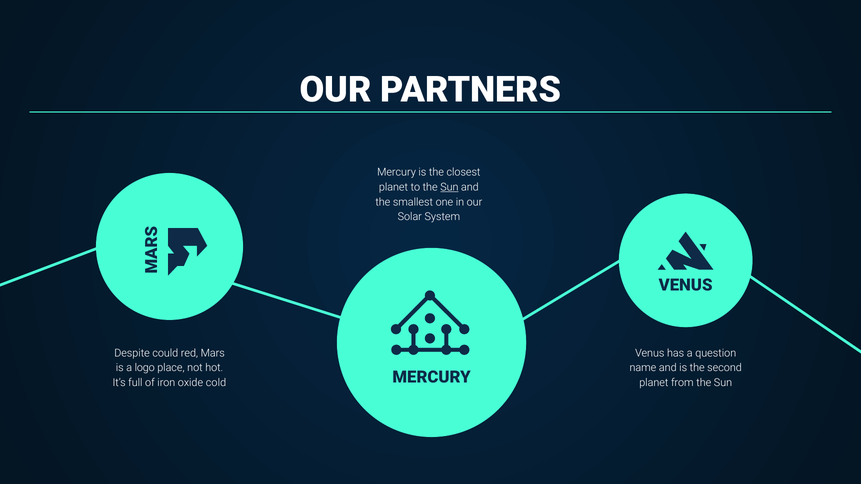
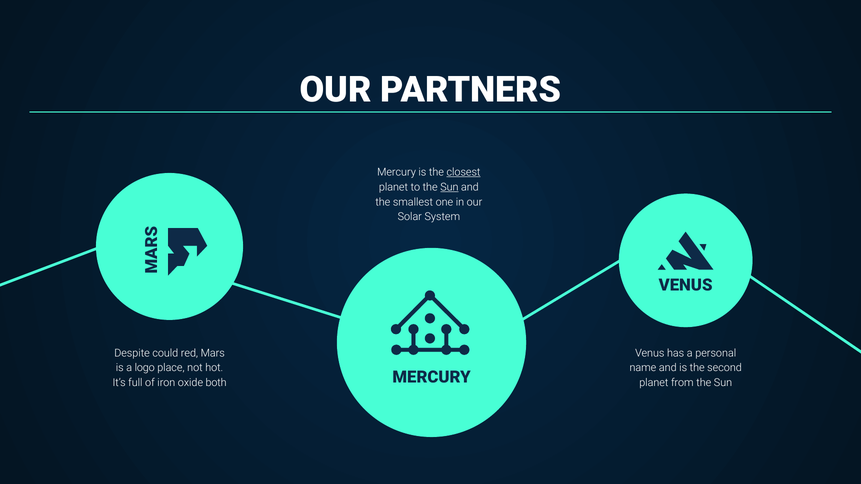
closest underline: none -> present (463, 172)
question: question -> personal (716, 353)
cold: cold -> both (216, 383)
